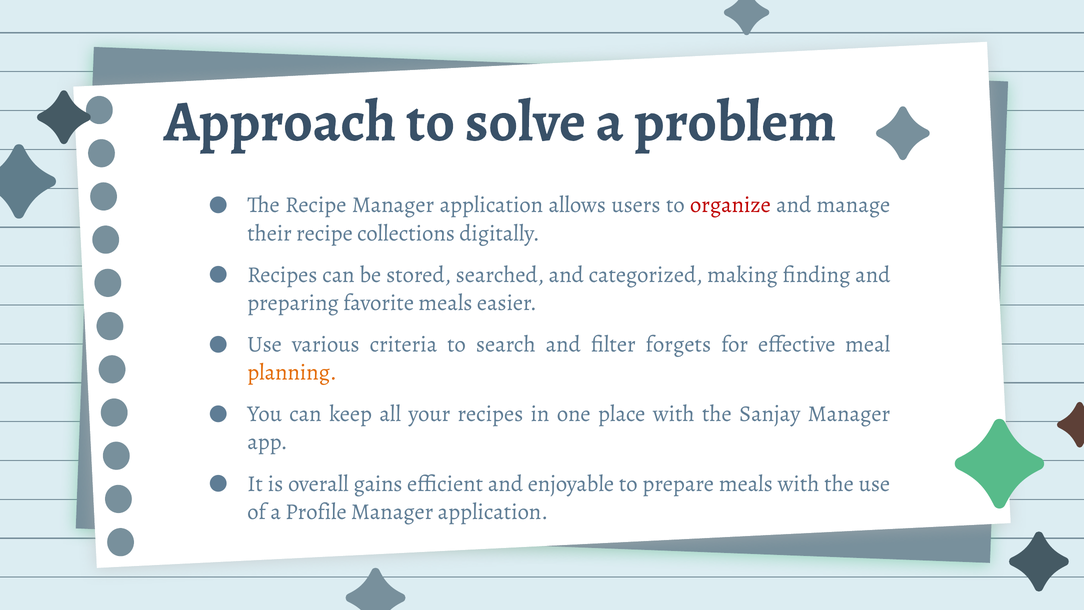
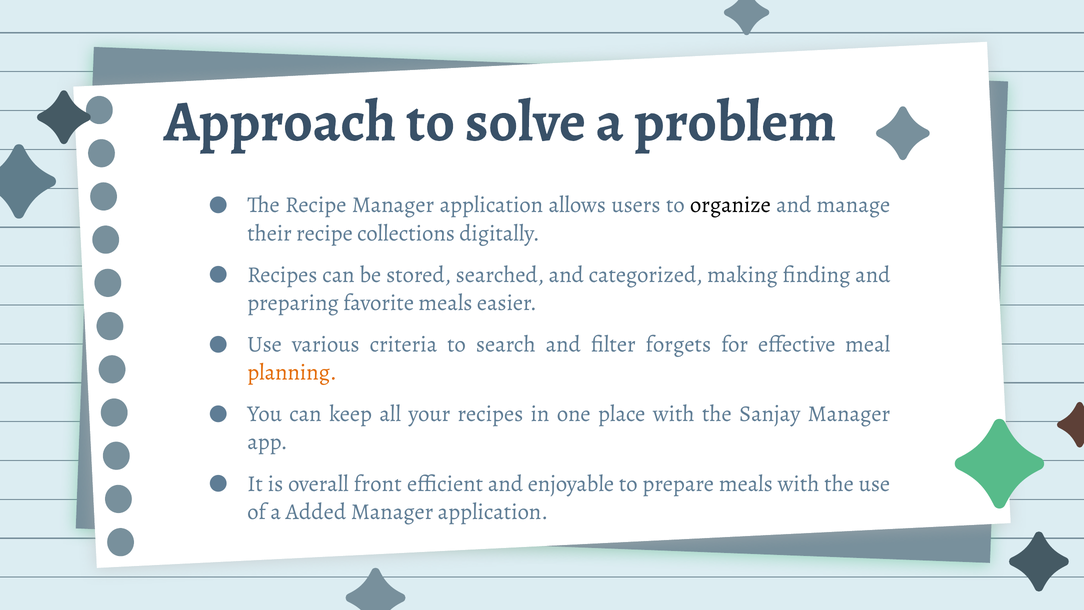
organize colour: red -> black (730, 205)
gains: gains -> front (378, 483)
Profile: Profile -> Added (316, 511)
